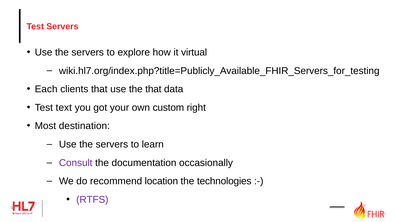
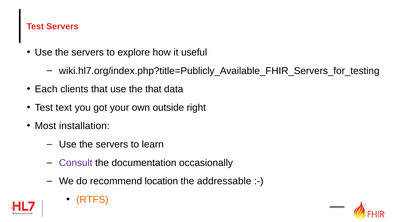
virtual: virtual -> useful (194, 52)
custom: custom -> outside (168, 108)
destination: destination -> installation (84, 126)
technologies: technologies -> addressable (224, 181)
RTFS colour: purple -> orange (92, 200)
